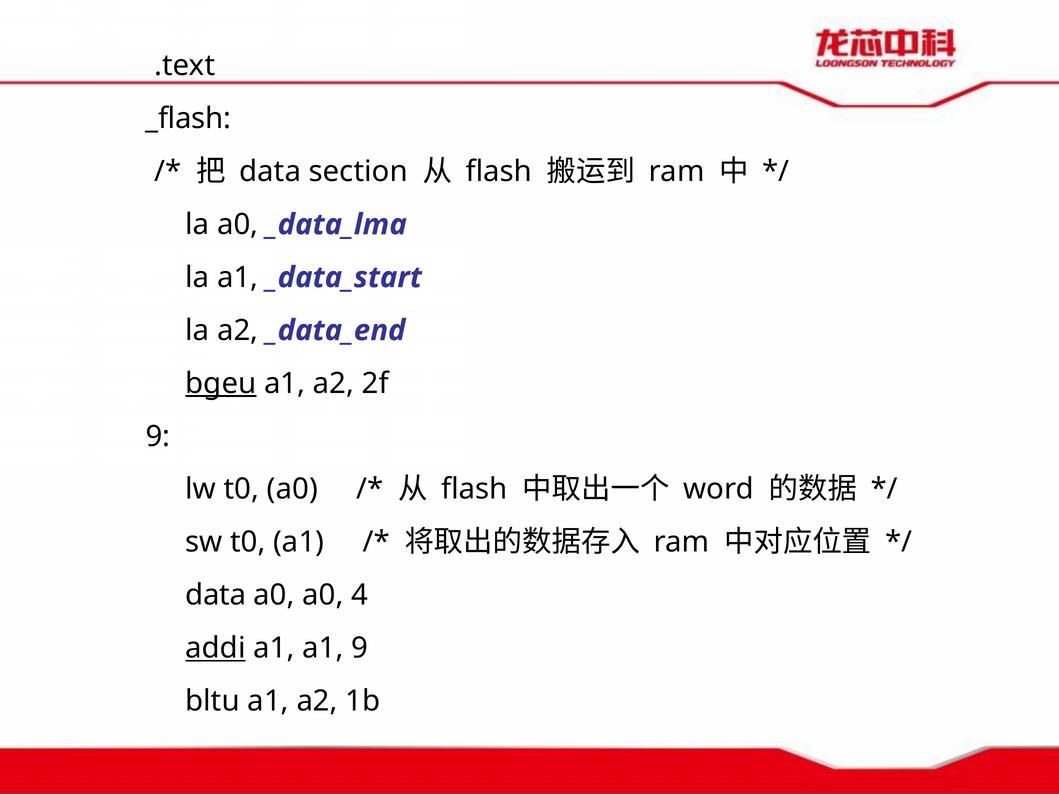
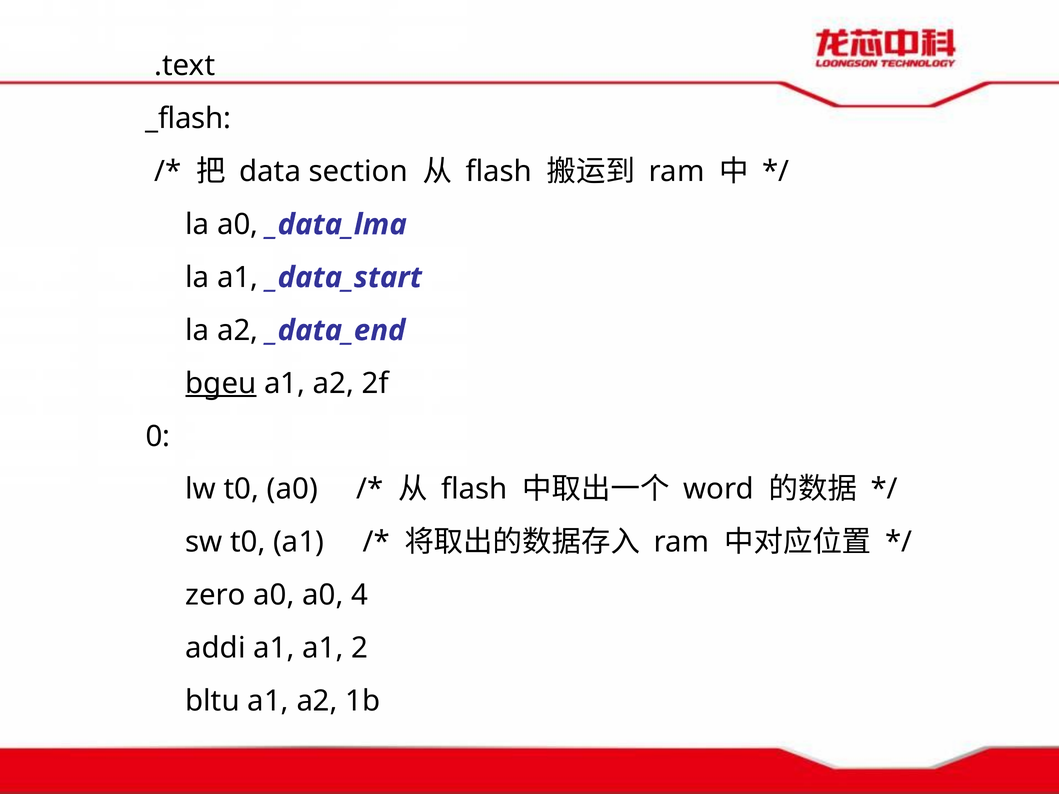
9: 9 -> 0 (158, 436)
data: data -> zero (216, 595)
addi underline: present -> none (215, 648)
a1 9: 9 -> 2 (360, 648)
